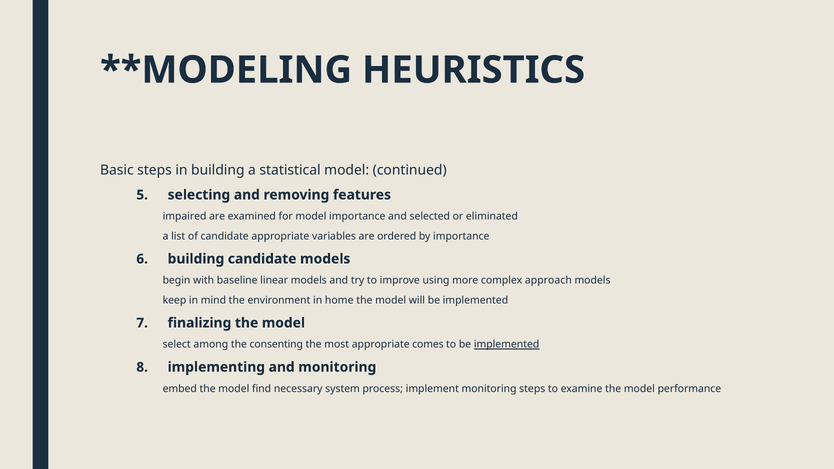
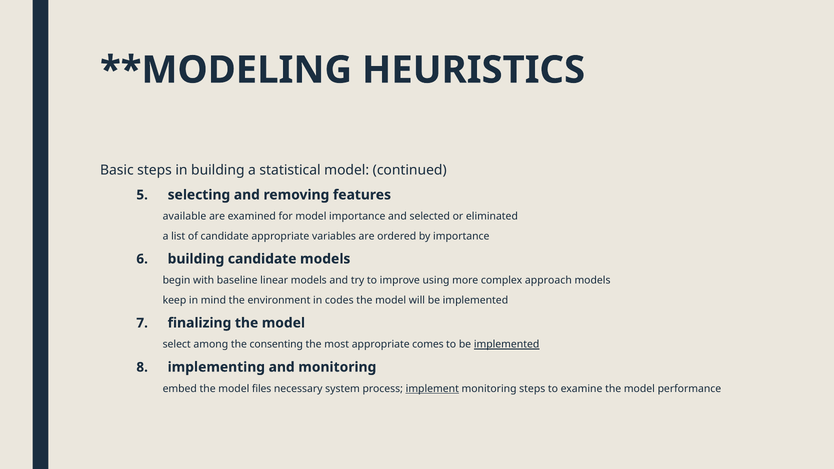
impaired: impaired -> available (184, 217)
home: home -> codes (339, 300)
find: find -> files (262, 389)
implement underline: none -> present (432, 389)
